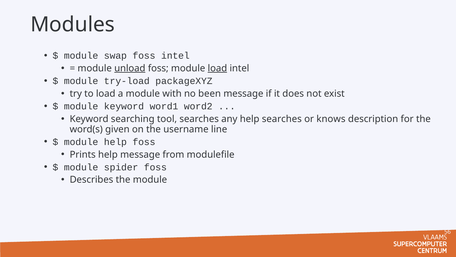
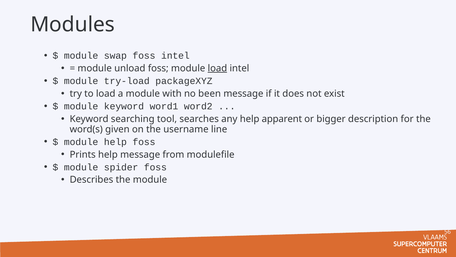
unload underline: present -> none (130, 68)
help searches: searches -> apparent (282, 119)
knows: knows -> bigger (331, 119)
